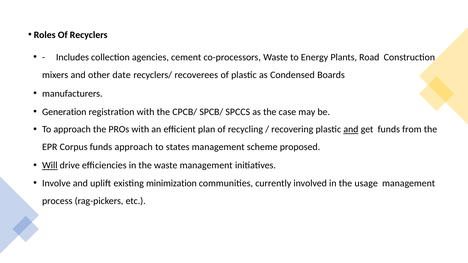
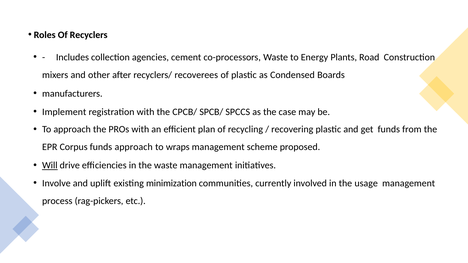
date: date -> after (122, 75)
Generation: Generation -> Implement (64, 112)
and underline: present -> none (351, 130)
states: states -> wraps (178, 147)
